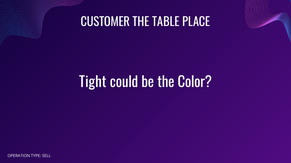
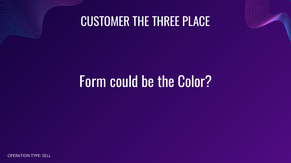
TABLE: TABLE -> THREE (166, 22)
Tight: Tight -> Form (93, 83)
